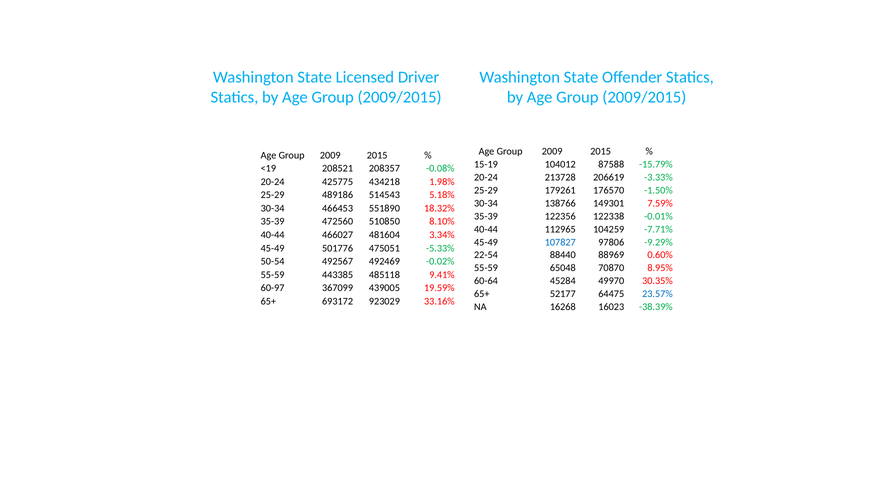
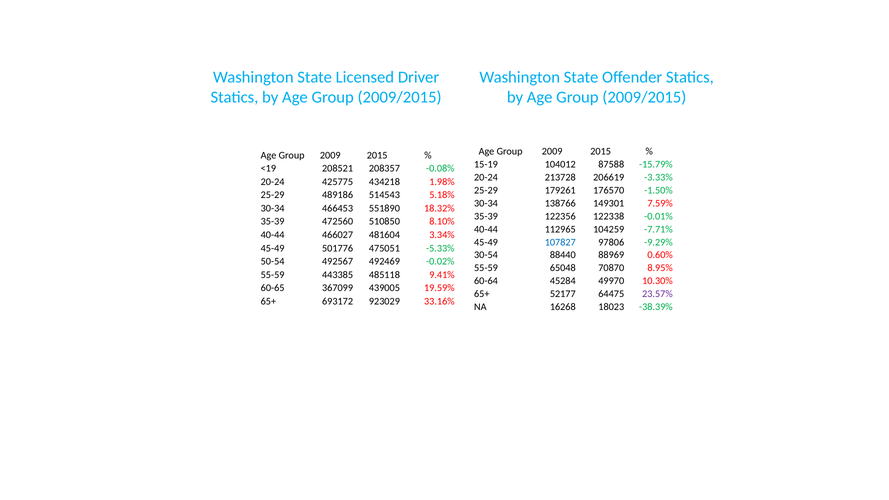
22-54: 22-54 -> 30-54 (486, 255)
30.35%: 30.35% -> 10.30% (657, 281)
60-97: 60-97 -> 60-65 (273, 288)
23.57% colour: blue -> purple (657, 294)
16023: 16023 -> 18023 (611, 307)
